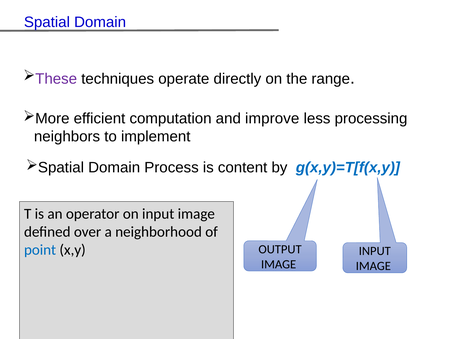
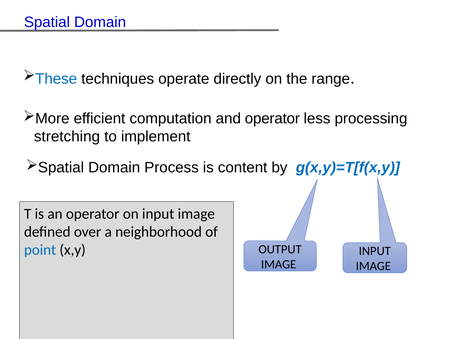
These colour: purple -> blue (56, 79)
and improve: improve -> operator (272, 119)
neighbors: neighbors -> stretching (67, 137)
